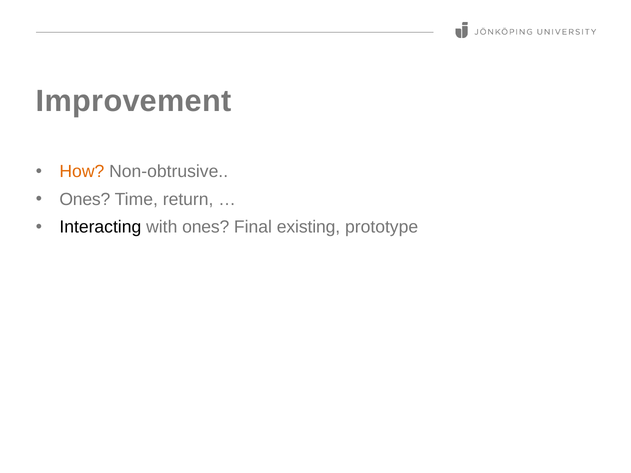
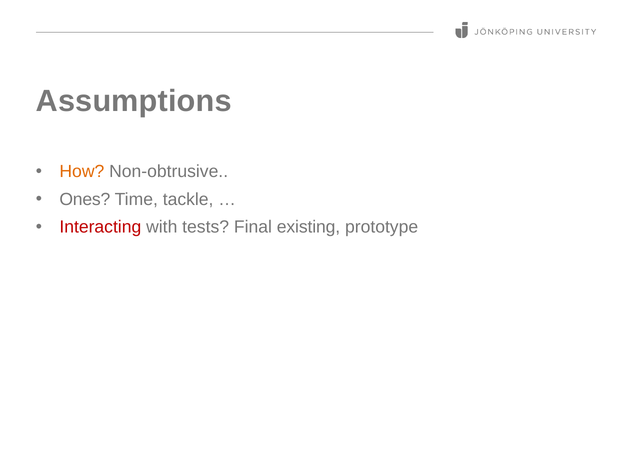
Improvement: Improvement -> Assumptions (134, 101)
return: return -> tackle (188, 199)
Interacting colour: black -> red (100, 227)
with ones: ones -> tests (206, 227)
